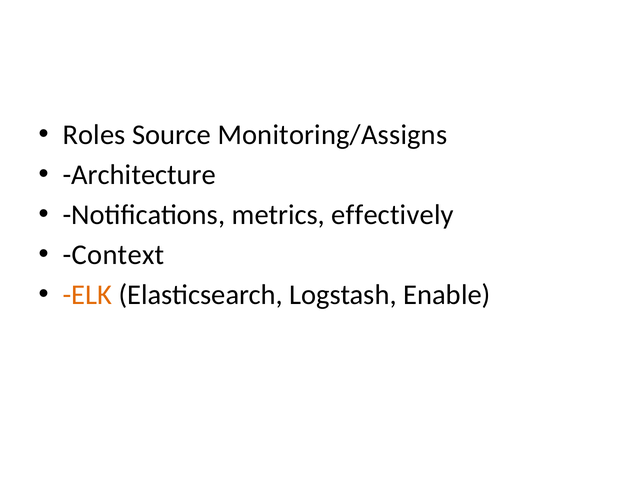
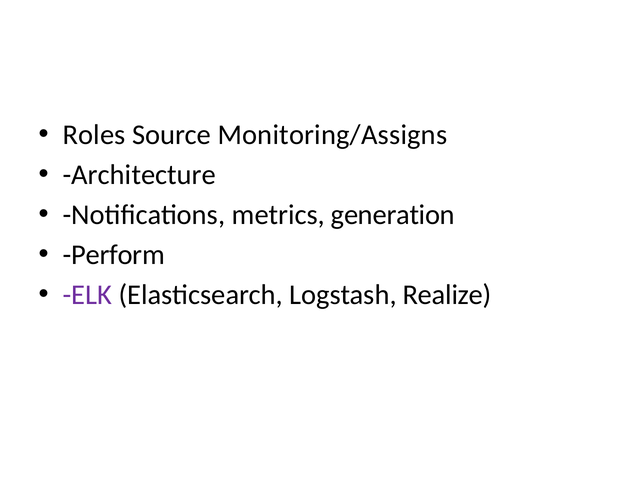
effectively: effectively -> generation (393, 215)
Context: Context -> Perform (114, 255)
ELK colour: orange -> purple (87, 295)
Enable: Enable -> Realize (447, 295)
